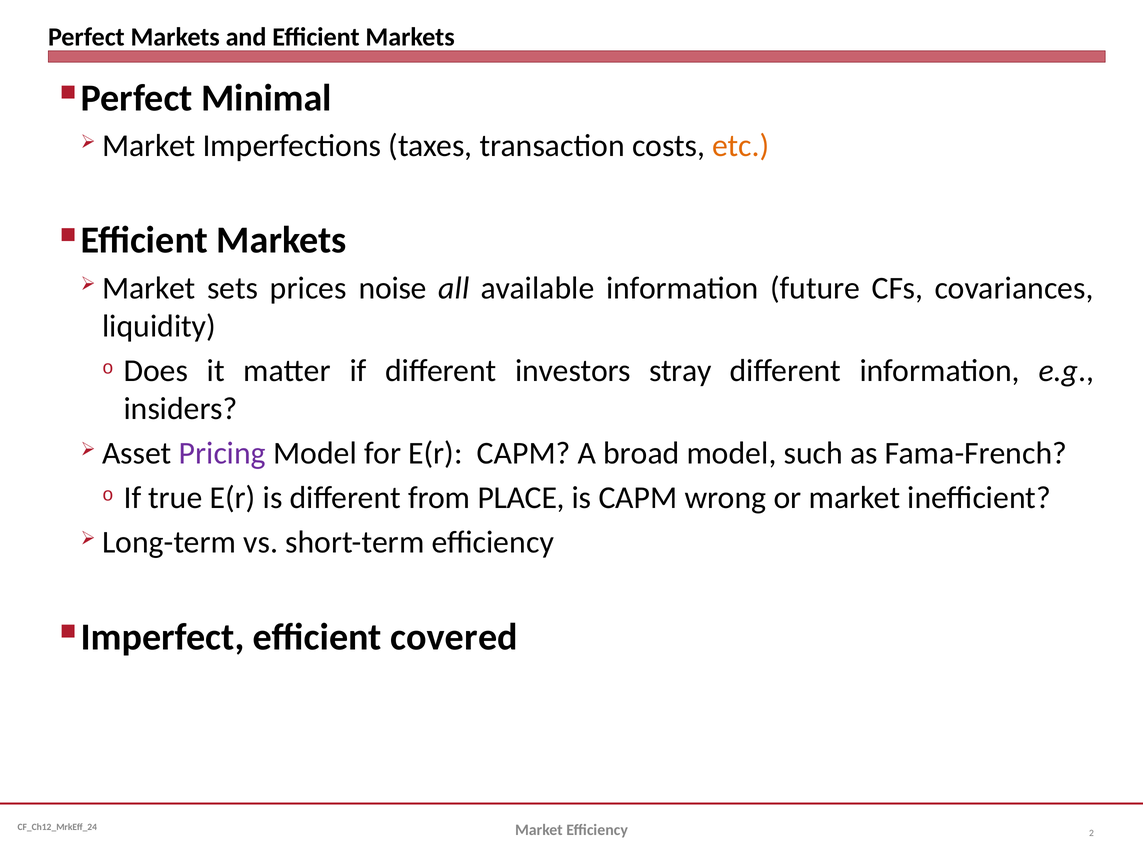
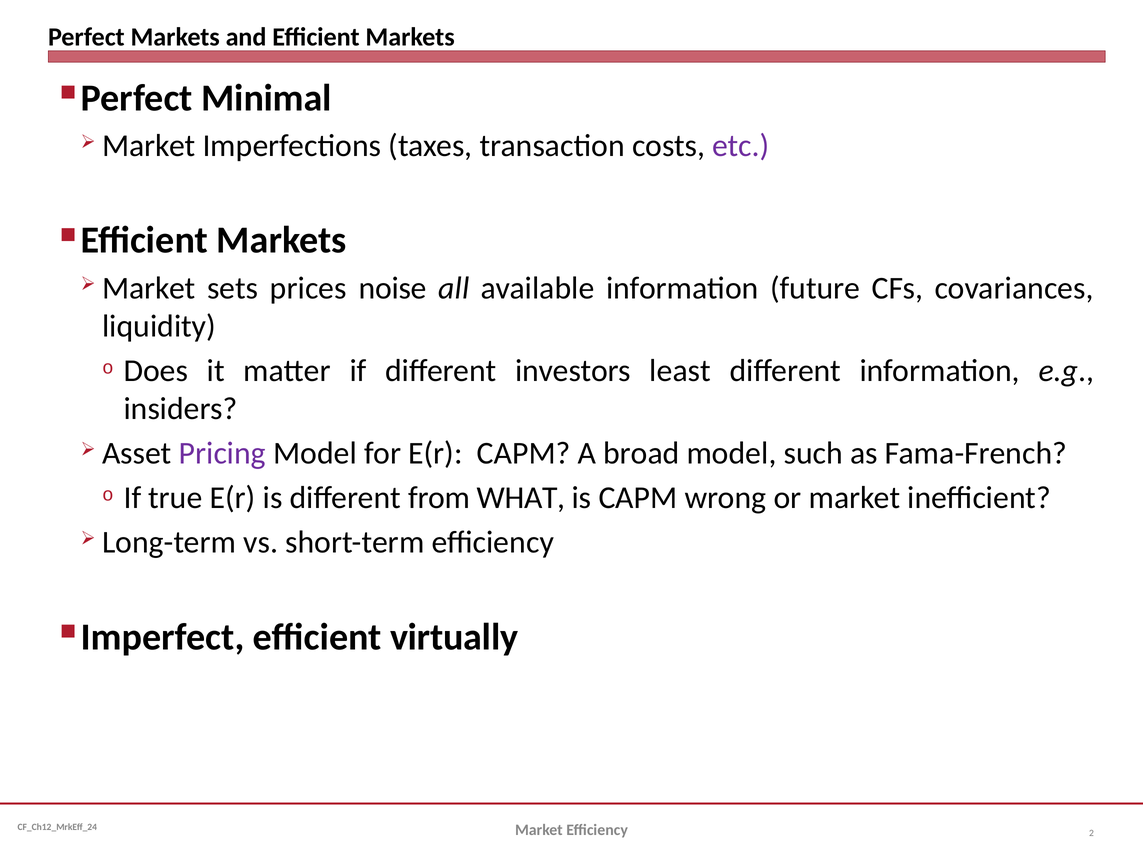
etc colour: orange -> purple (741, 146)
stray: stray -> least (680, 370)
PLACE: PLACE -> WHAT (521, 498)
covered: covered -> virtually (454, 636)
